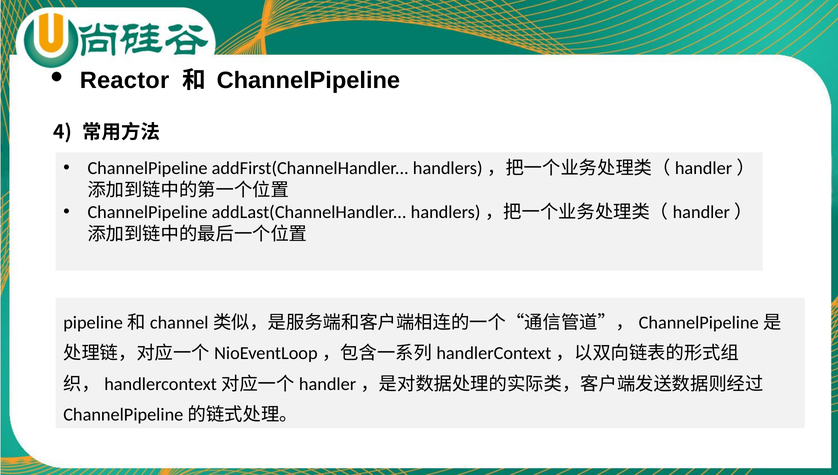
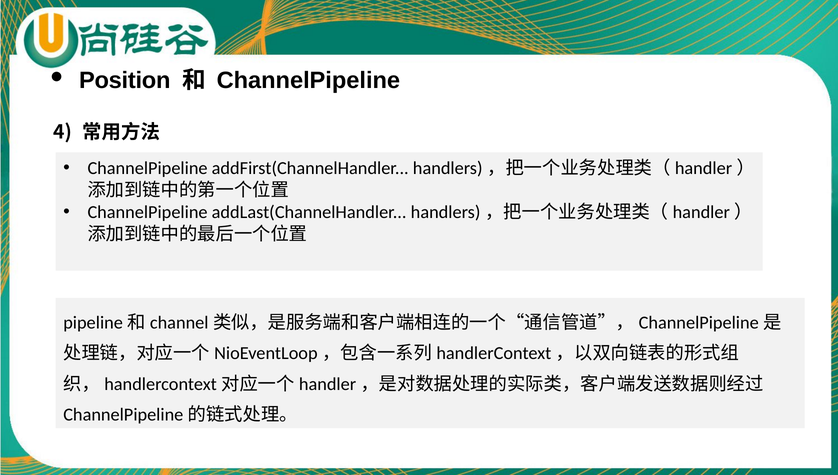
Reactor: Reactor -> Position (125, 80)
